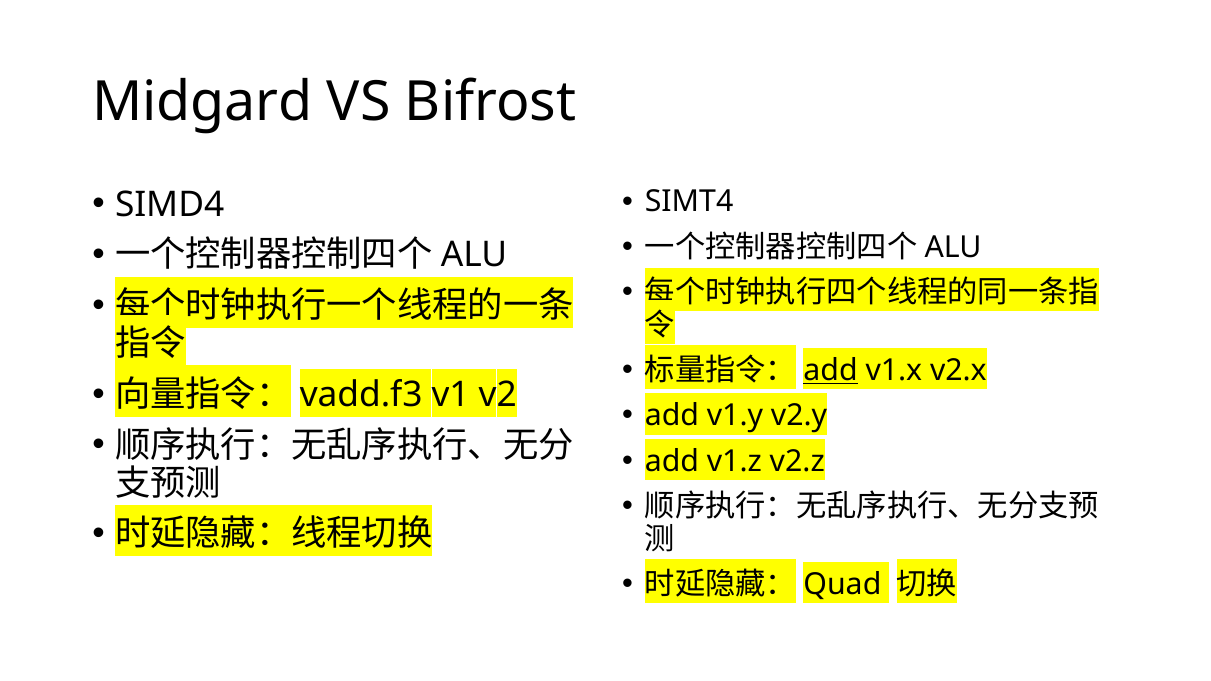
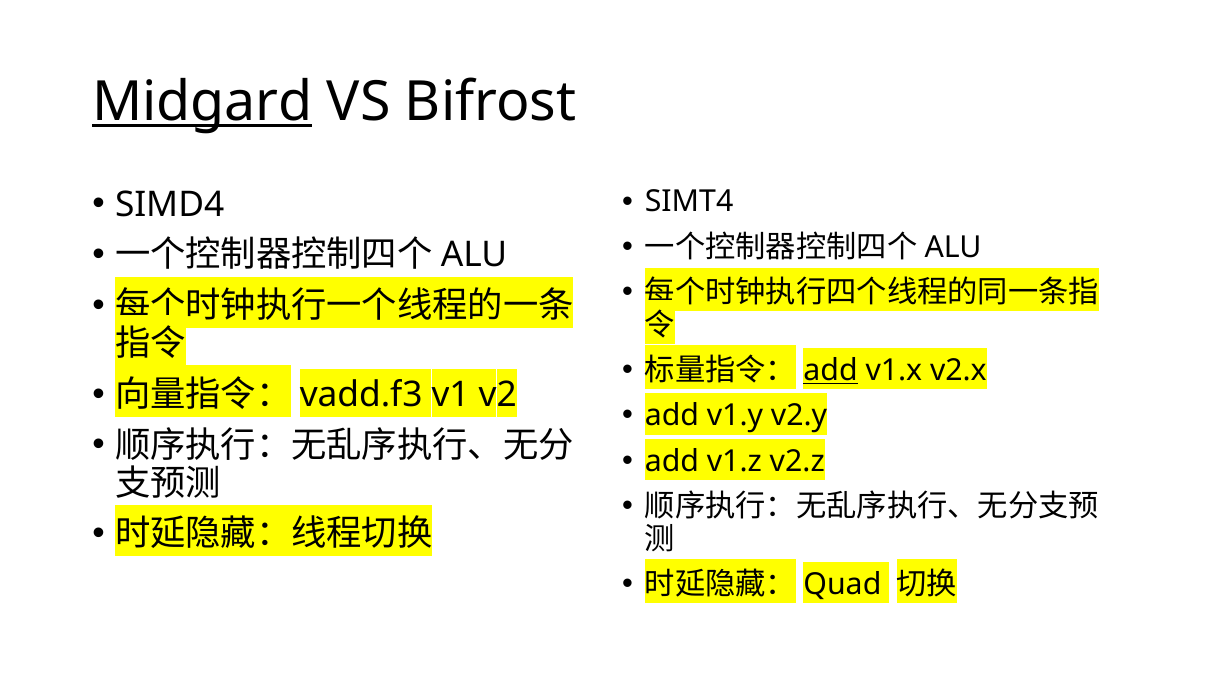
Midgard underline: none -> present (202, 102)
